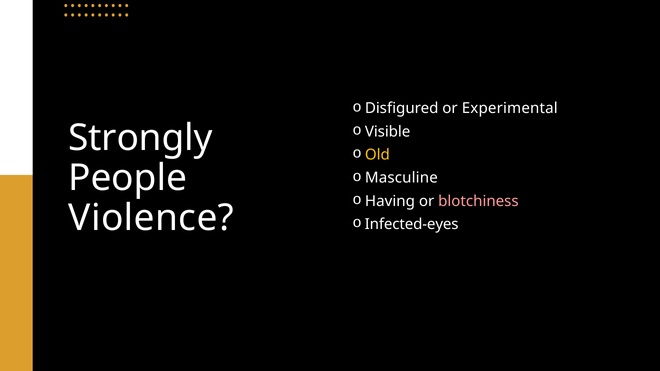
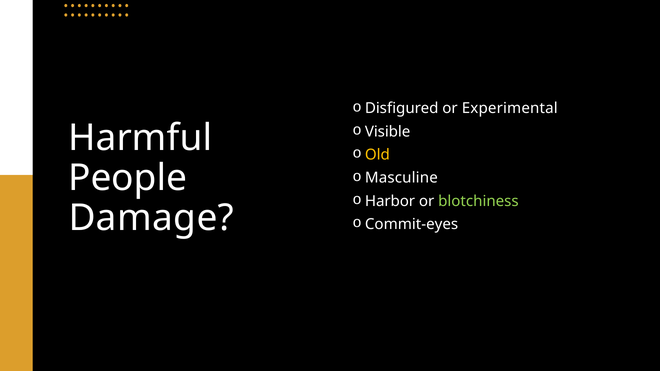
Strongly: Strongly -> Harmful (140, 138)
Having: Having -> Harbor (390, 201)
blotchiness colour: pink -> light green (478, 201)
Violence: Violence -> Damage (151, 218)
Infected-eyes: Infected-eyes -> Commit-eyes (412, 224)
